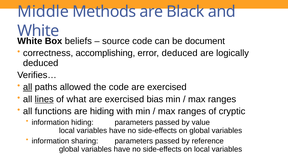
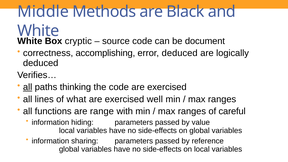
beliefs: beliefs -> cryptic (78, 41)
allowed: allowed -> thinking (75, 87)
lines underline: present -> none (44, 99)
bias: bias -> well (155, 99)
are hiding: hiding -> range (102, 111)
cryptic: cryptic -> careful (232, 111)
